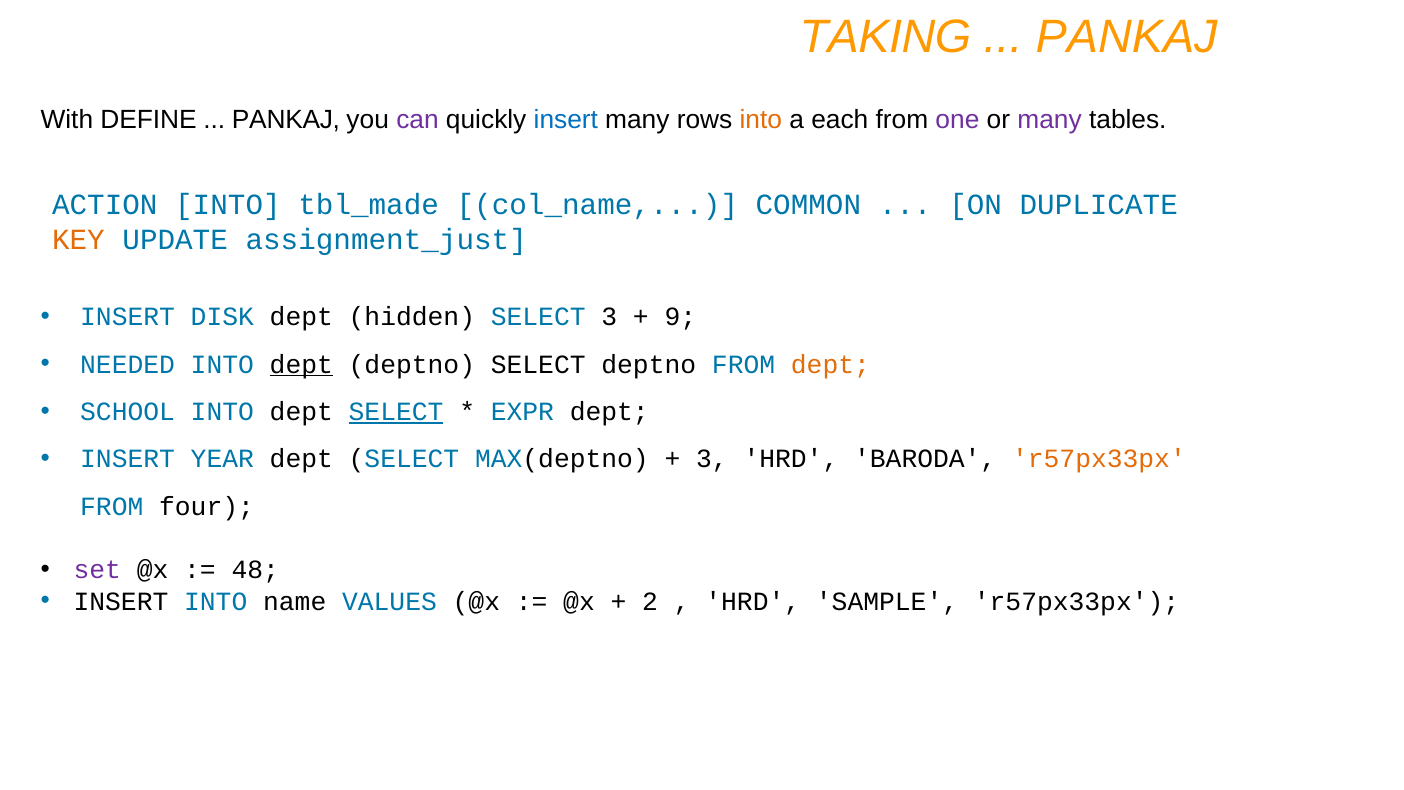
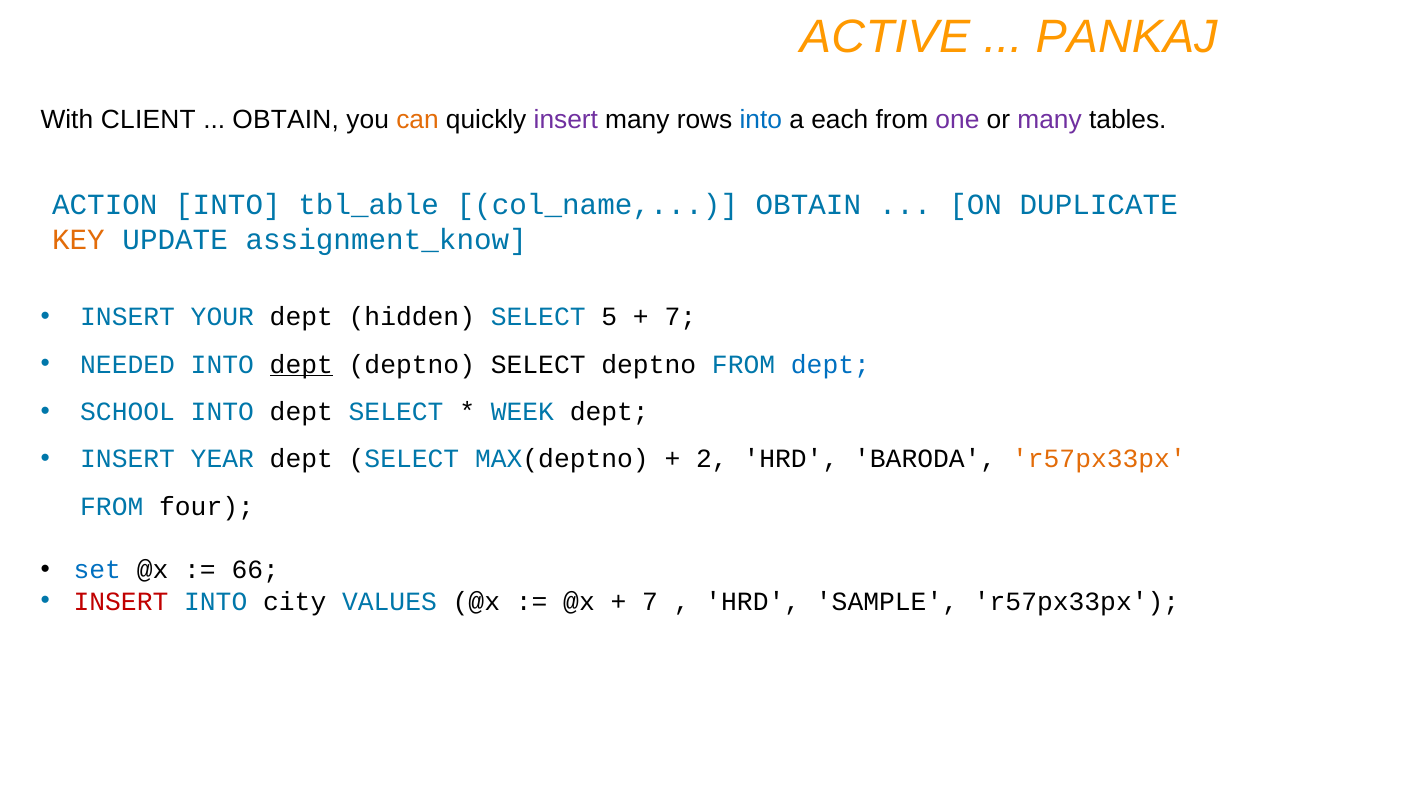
TAKING: TAKING -> ACTIVE (885, 37)
DEFINE: DEFINE -> CLIENT (148, 119)
PANKAJ: PANKAJ -> OBTAIN (286, 119)
can colour: purple -> orange (417, 119)
insert colour: blue -> purple (566, 119)
into colour: orange -> blue (761, 119)
tbl_made: tbl_made -> tbl_able (369, 205)
col_name COMMON: COMMON -> OBTAIN (808, 205)
assignment_just: assignment_just -> assignment_know (386, 240)
DISK: DISK -> YOUR (222, 317)
SELECT 3: 3 -> 5 (609, 317)
9: 9 -> 7 (680, 317)
dept colour: orange -> blue (830, 364)
SELECT underline: present -> none (396, 412)
EXPR: EXPR -> WEEK (522, 412)
3: 3 -> 2 (712, 459)
set colour: purple -> blue (97, 570)
48: 48 -> 66 (255, 570)
INSERT colour: black -> red (121, 601)
name: name -> city (295, 601)
2: 2 -> 7 (650, 601)
